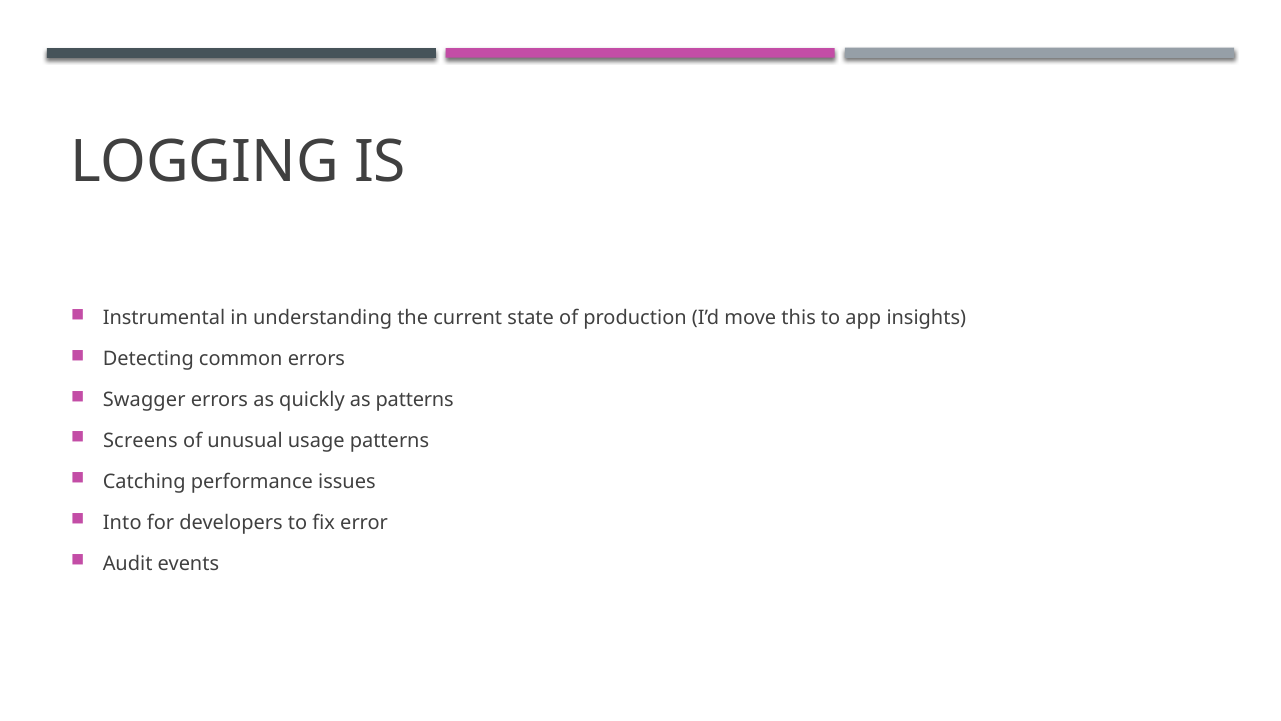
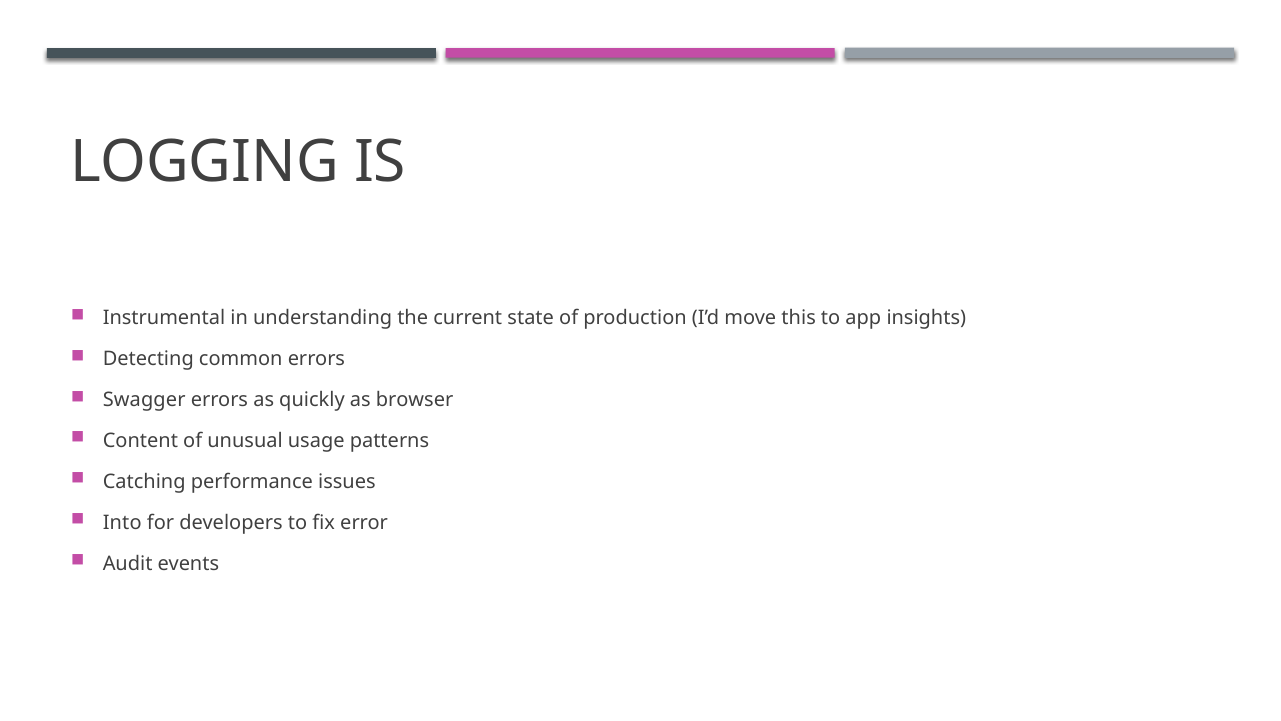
as patterns: patterns -> browser (415, 400)
Screens: Screens -> Content (140, 441)
